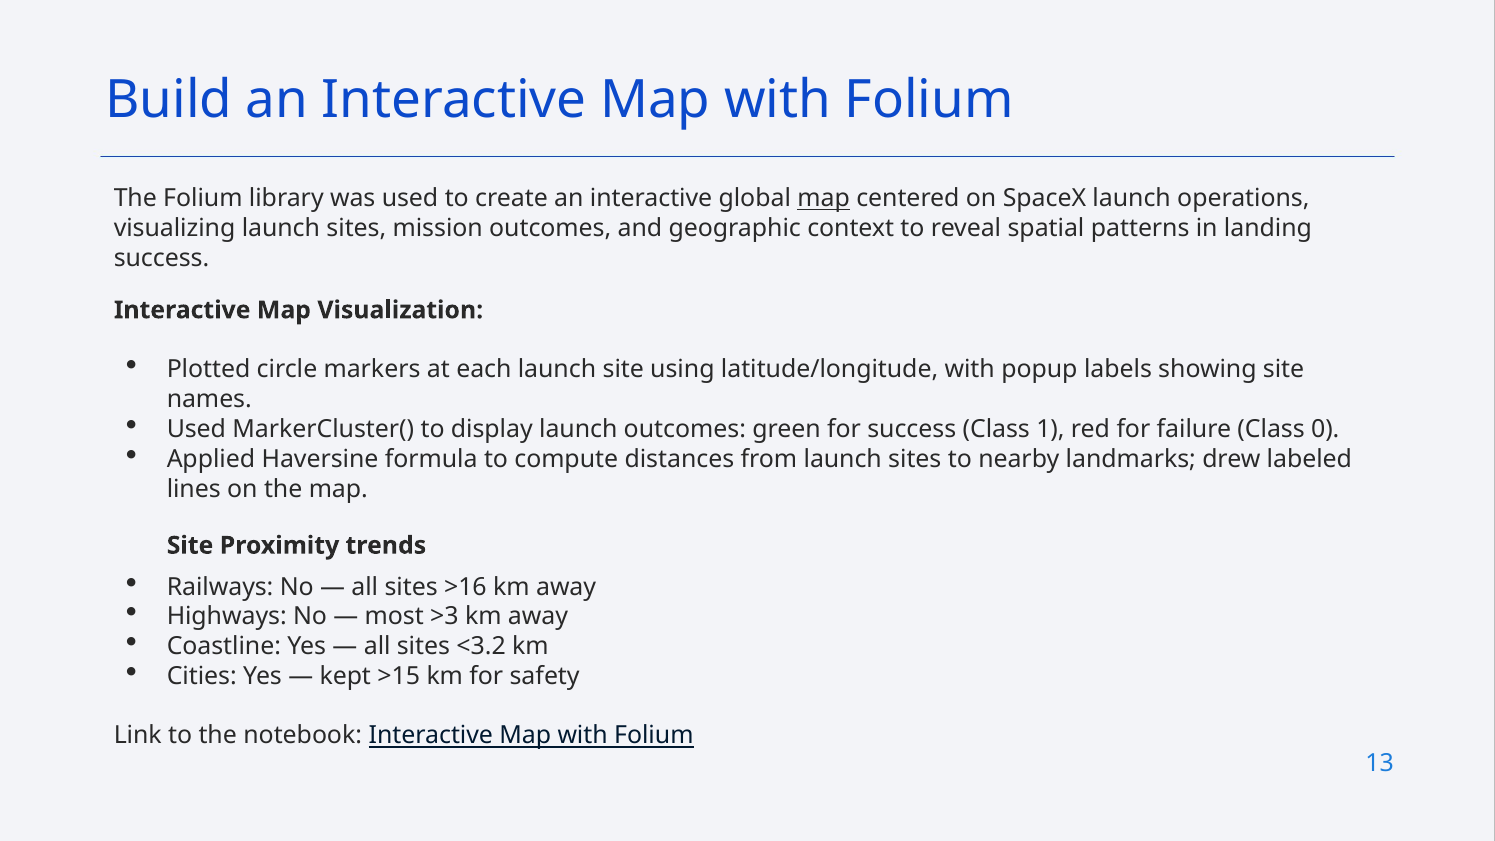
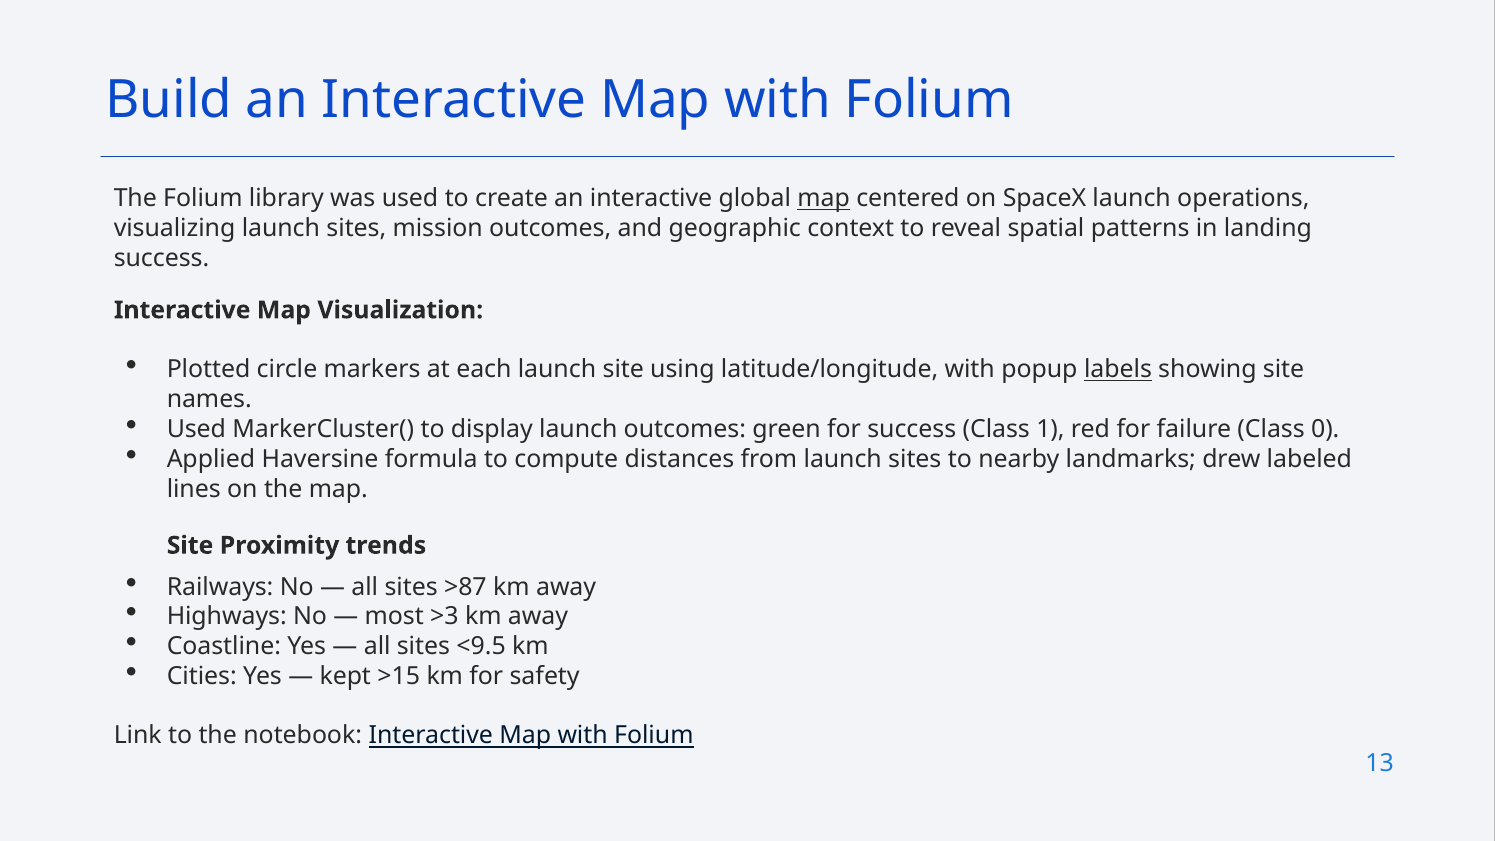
labels underline: none -> present (1118, 370)
>16: >16 -> >87 (465, 587)
<3.2: <3.2 -> <9.5 (481, 647)
